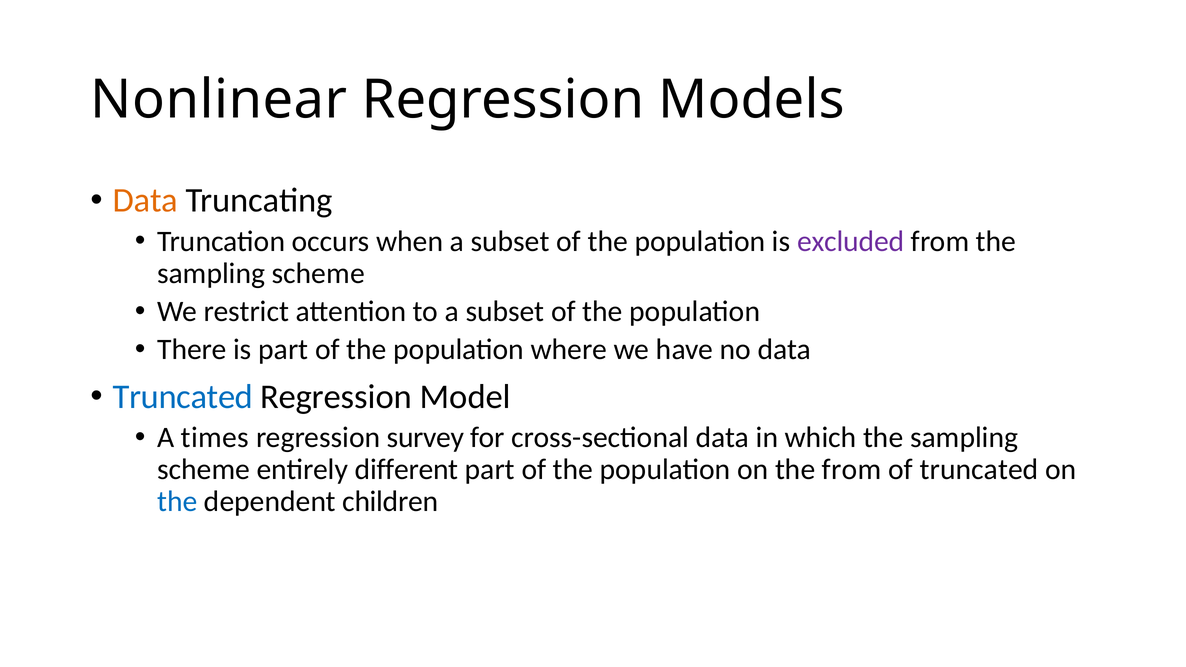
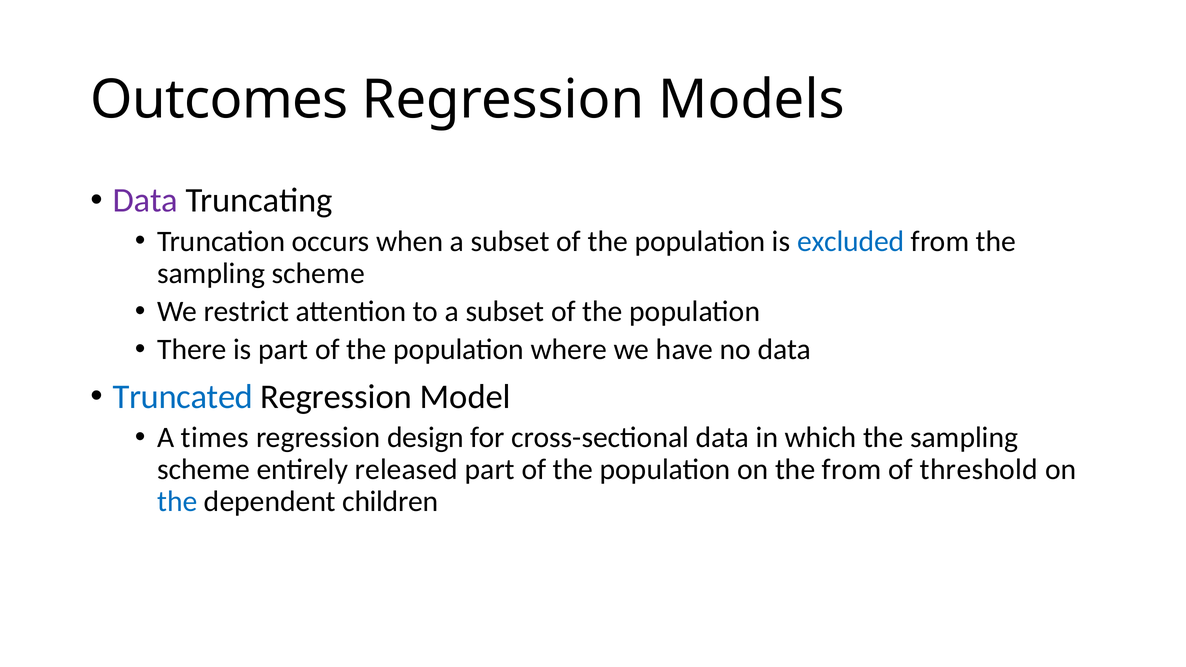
Nonlinear: Nonlinear -> Outcomes (219, 100)
Data colour: orange -> purple (145, 201)
excluded colour: purple -> blue (851, 241)
survey: survey -> design (425, 438)
different: different -> released (406, 470)
of truncated: truncated -> threshold (979, 470)
